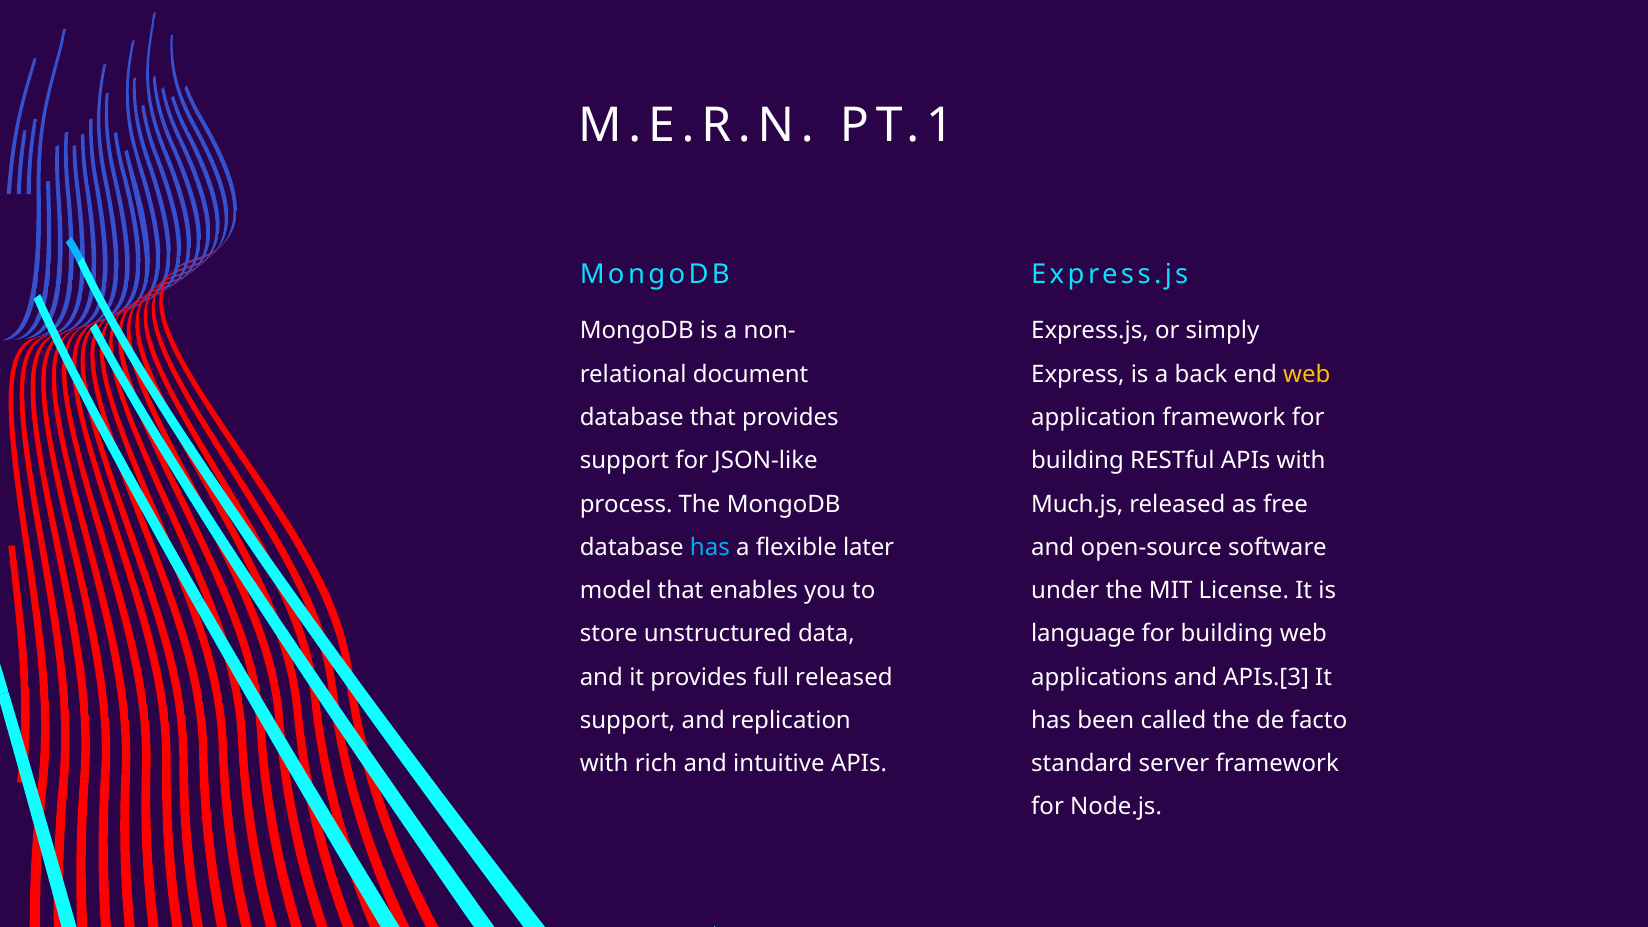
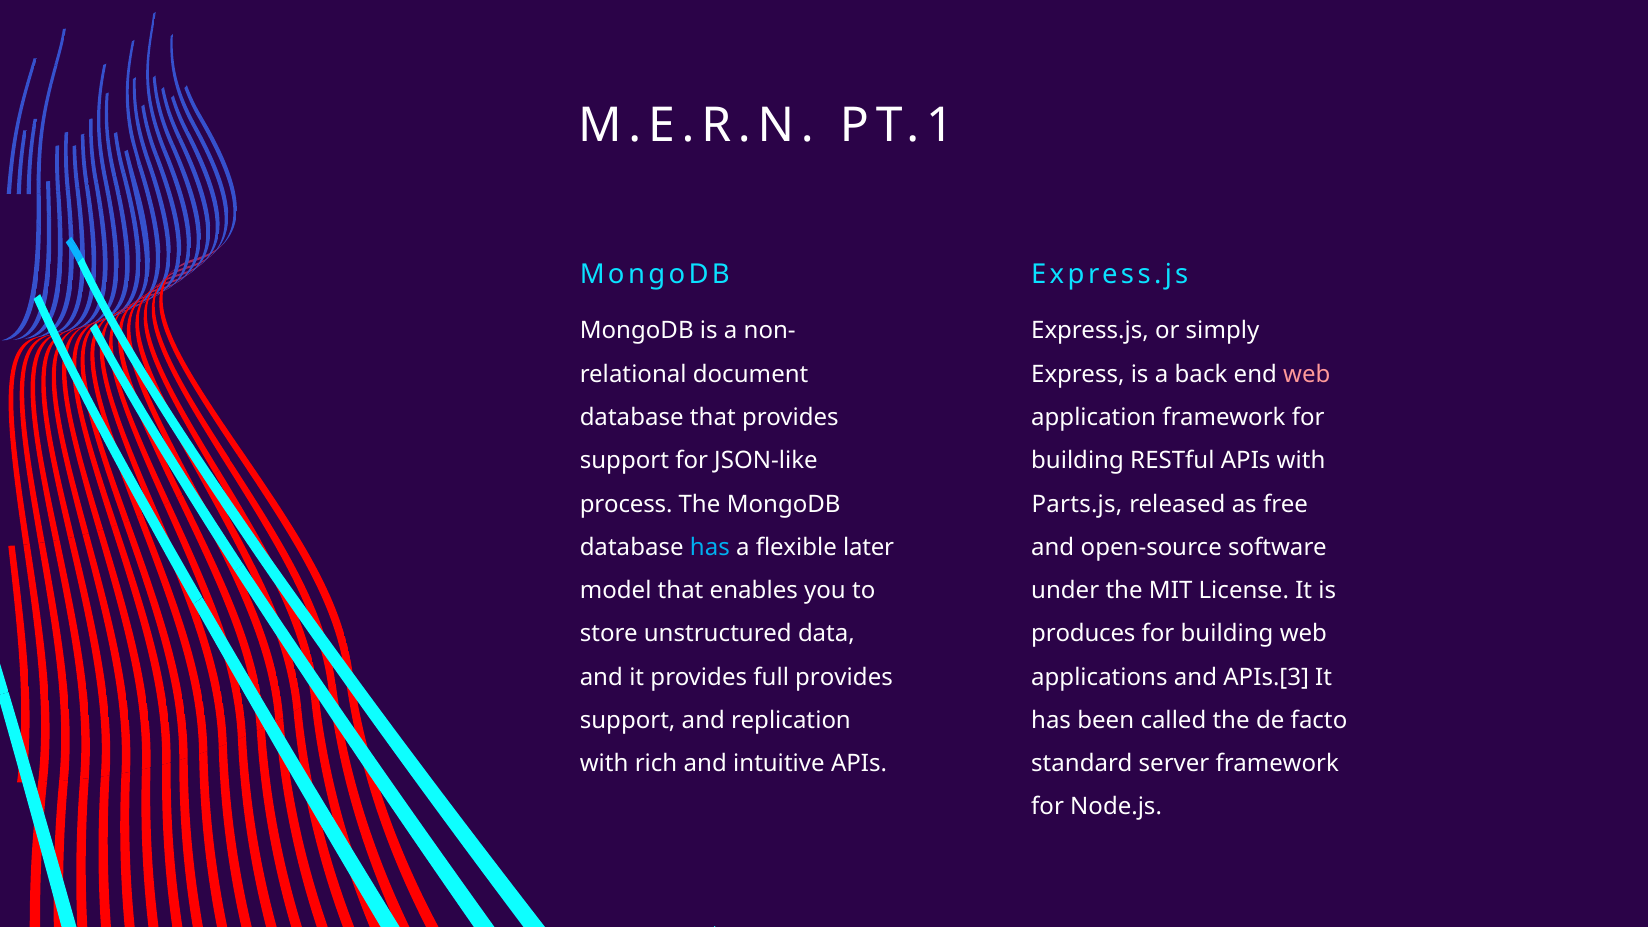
web colour: yellow -> pink (1307, 374)
Much.js: Much.js -> Parts.js (1077, 504)
language: language -> produces (1083, 634)
full released: released -> provides (844, 677)
